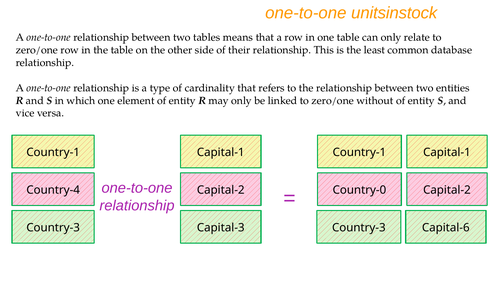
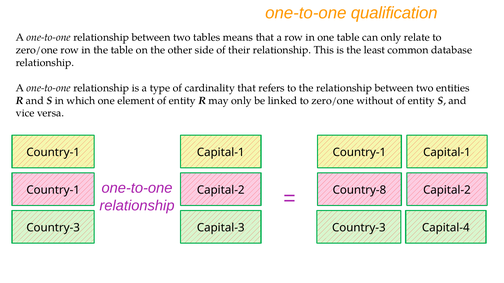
unitsinstock: unitsinstock -> qualification (394, 13)
Country-4: Country-4 -> Country-1 (53, 190)
Country-0: Country-0 -> Country-8 (359, 190)
Capital-6: Capital-6 -> Capital-4 (446, 228)
